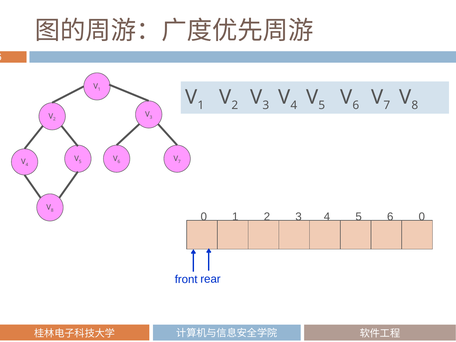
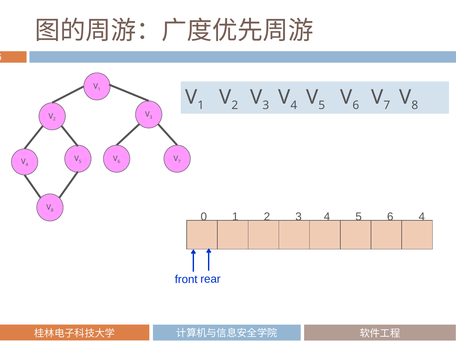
6 0: 0 -> 4 (422, 217)
